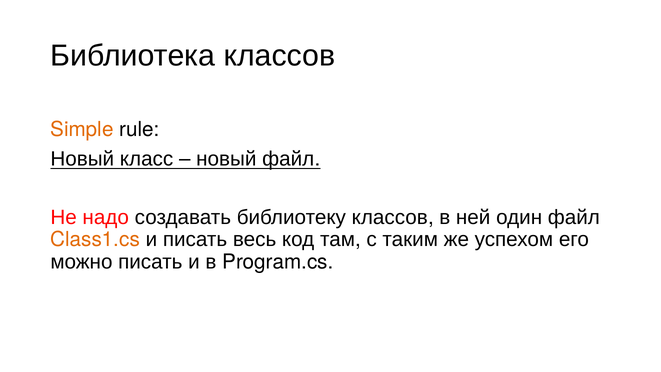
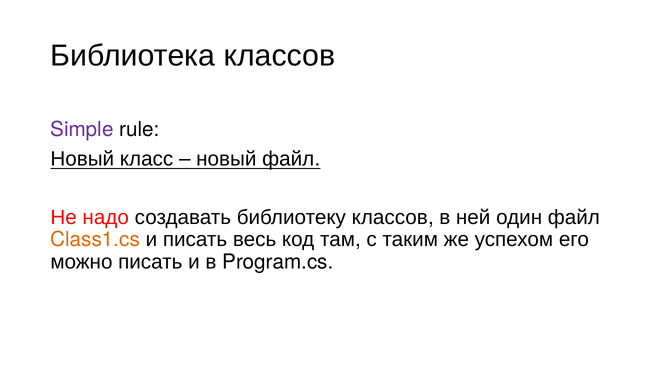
Simple colour: orange -> purple (82, 130)
